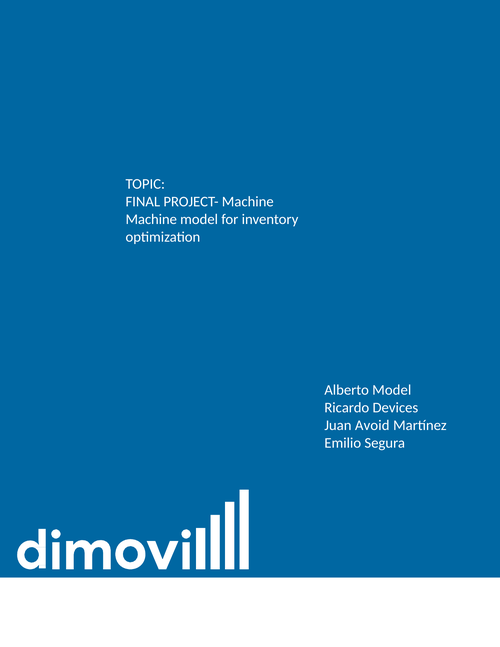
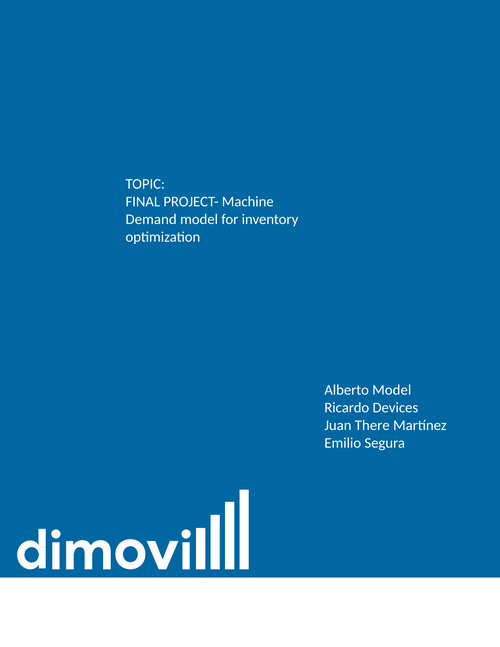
Machine: Machine -> Demand (151, 219)
Avoid: Avoid -> There (372, 425)
